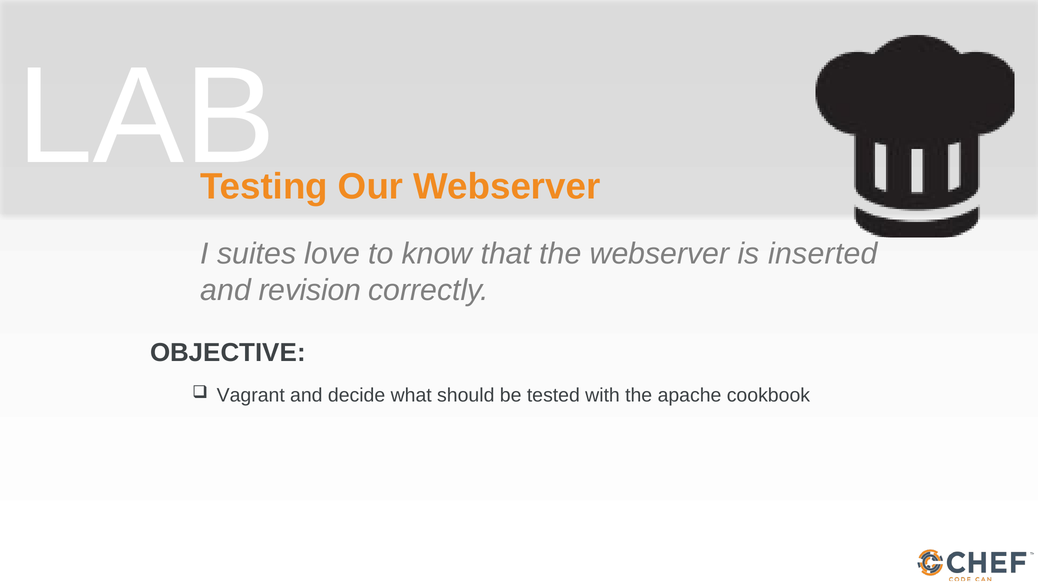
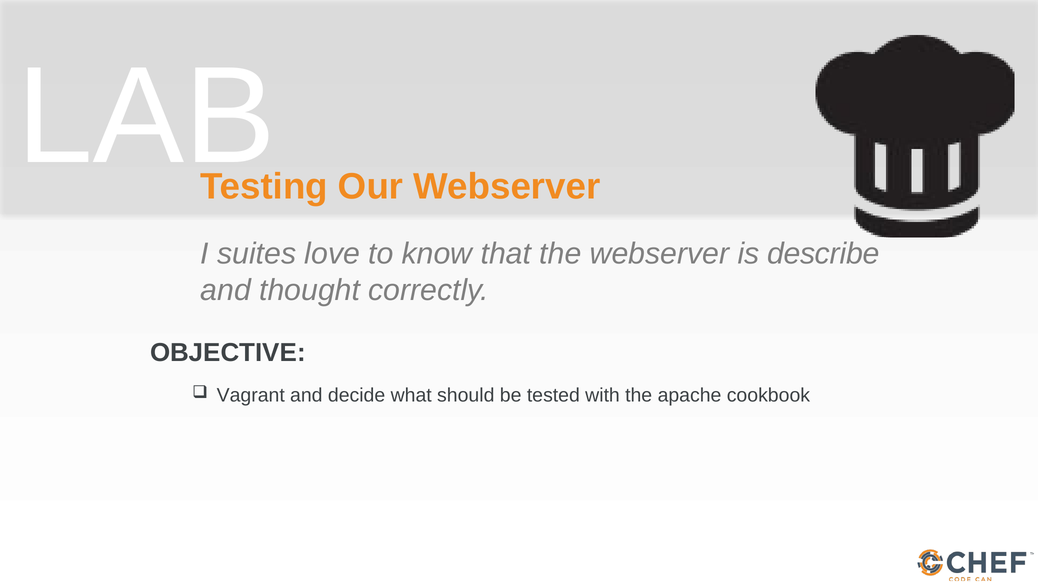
inserted: inserted -> describe (823, 254)
revision: revision -> thought (310, 290)
